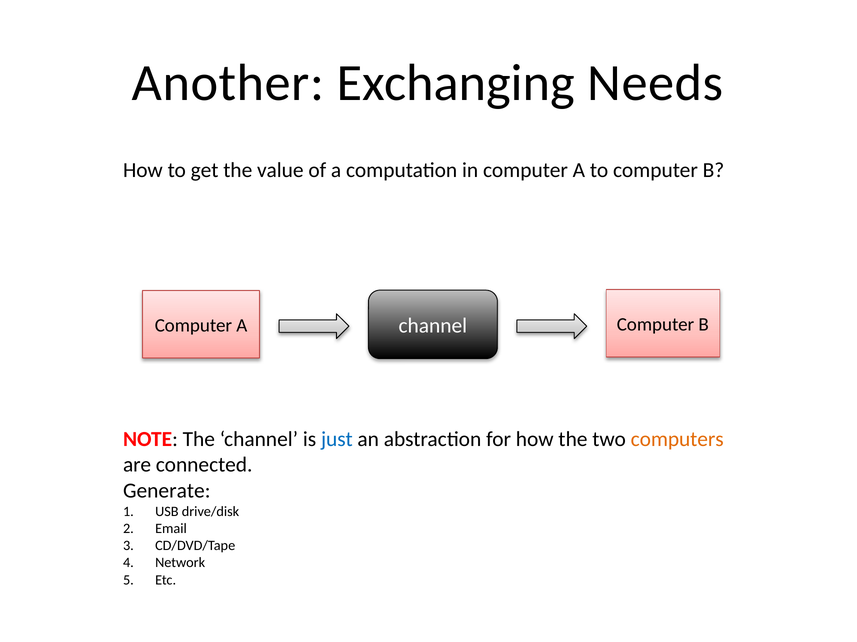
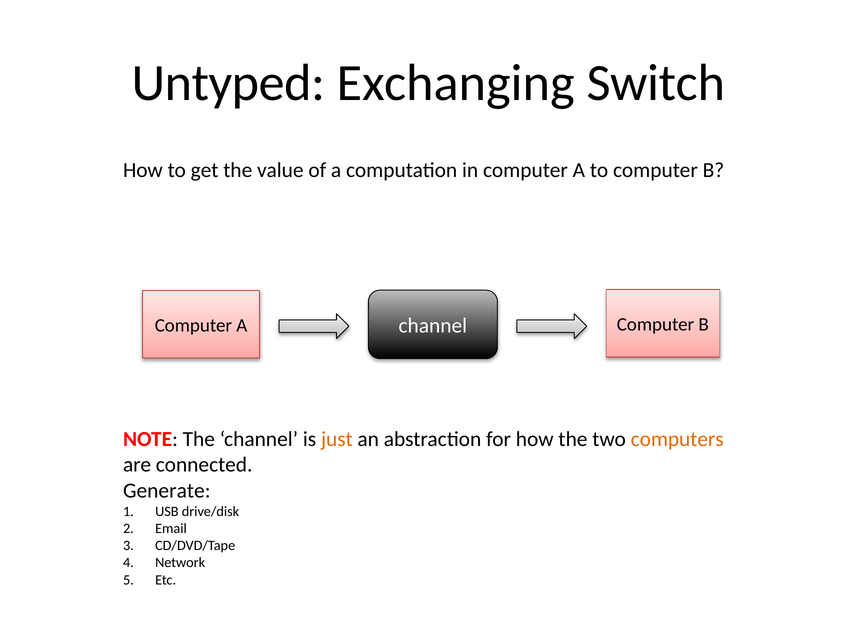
Another: Another -> Untyped (229, 83)
Needs: Needs -> Switch (656, 83)
just colour: blue -> orange (337, 440)
